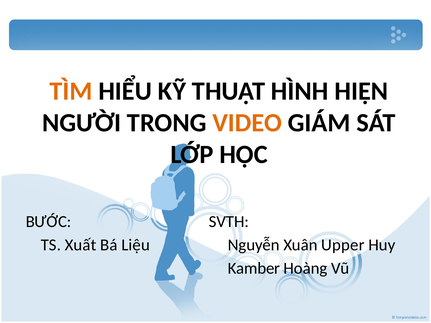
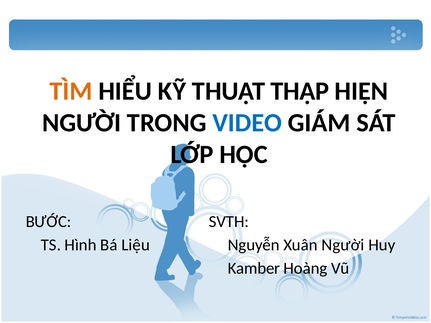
HÌNH: HÌNH -> THẬP (300, 91)
VIDEO colour: orange -> blue (247, 123)
Xuất: Xuất -> Hình (81, 245)
Xuân Upper: Upper -> Người (343, 245)
